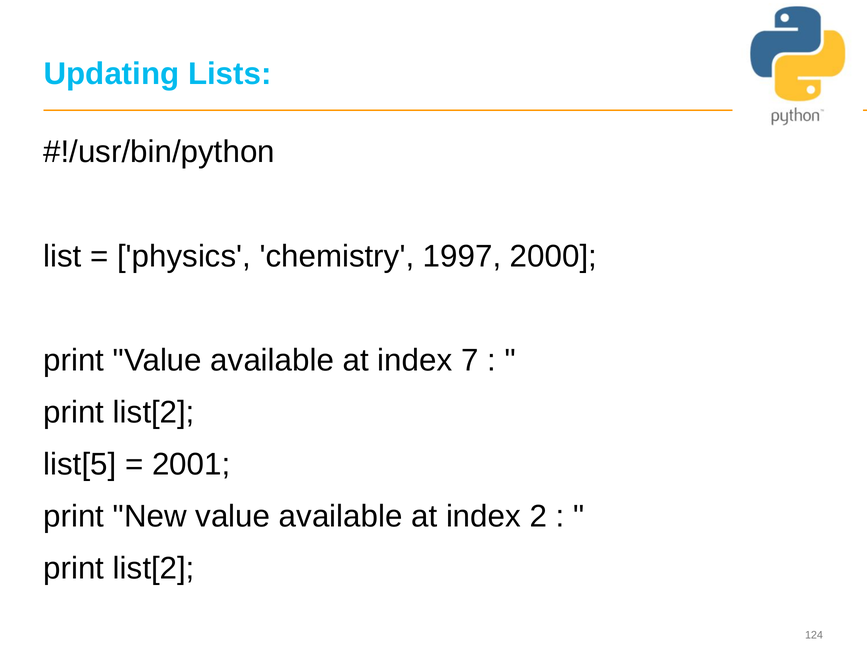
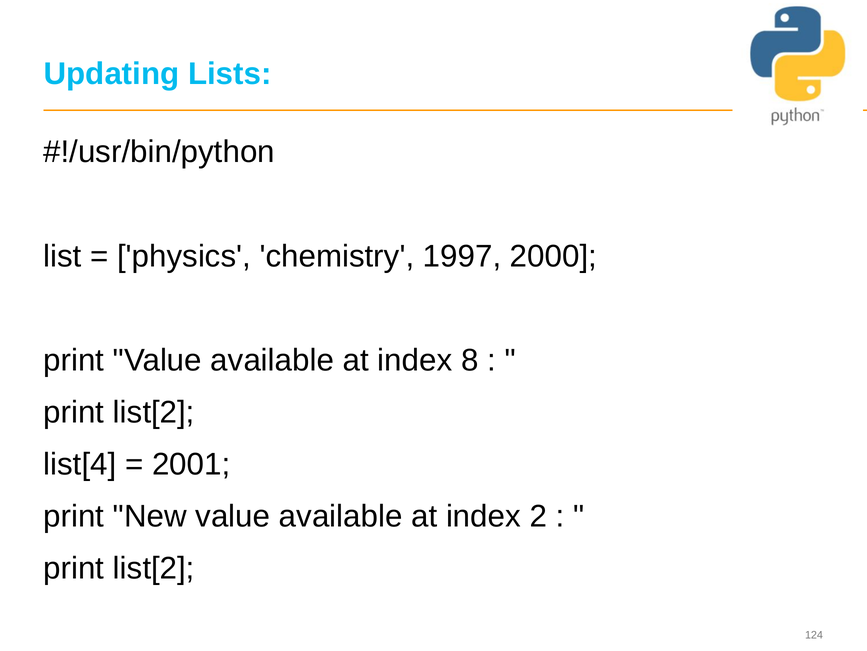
7: 7 -> 8 (470, 360)
list[5: list[5 -> list[4 (80, 464)
